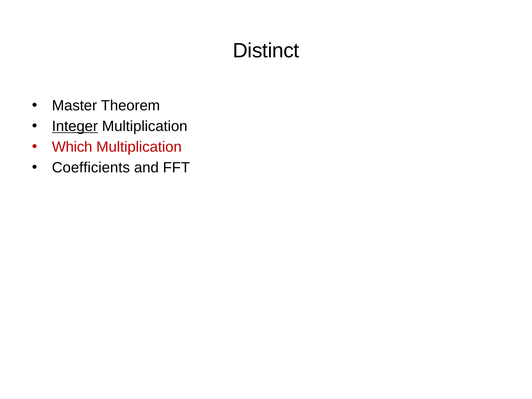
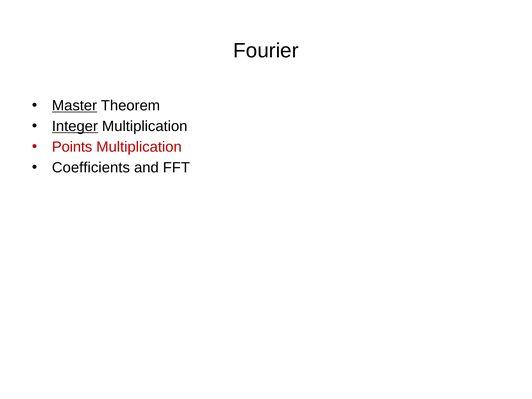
Distinct: Distinct -> Fourier (266, 51)
Master underline: none -> present (74, 106)
Which: Which -> Points (72, 147)
